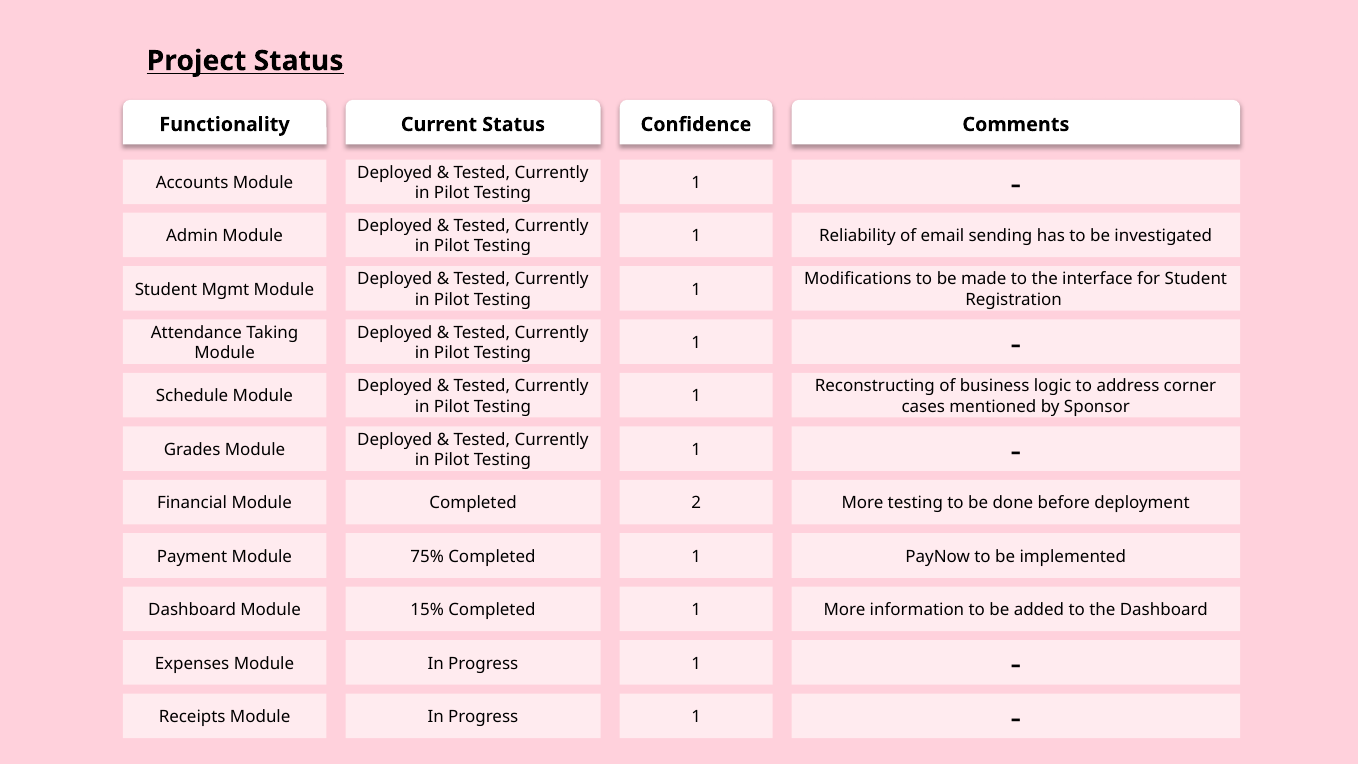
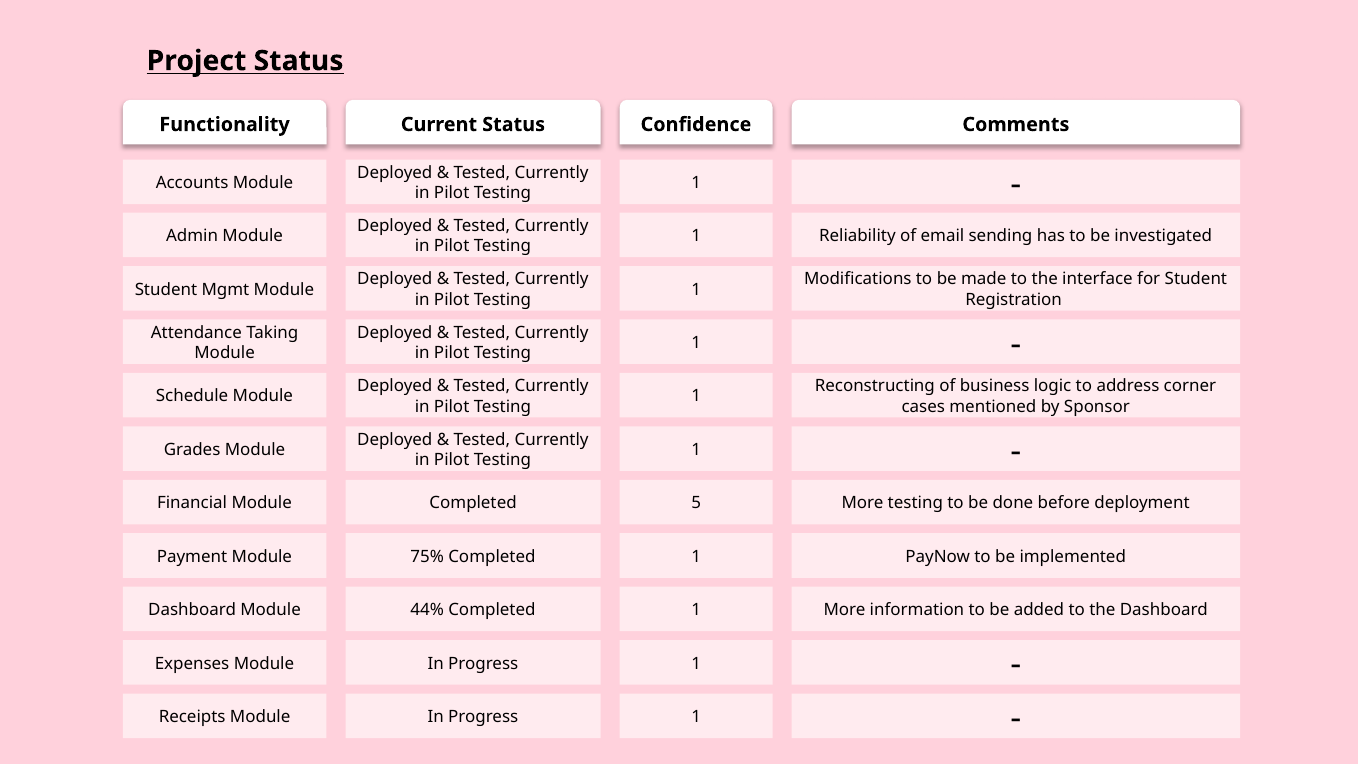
2: 2 -> 5 (696, 503)
15%: 15% -> 44% (427, 610)
